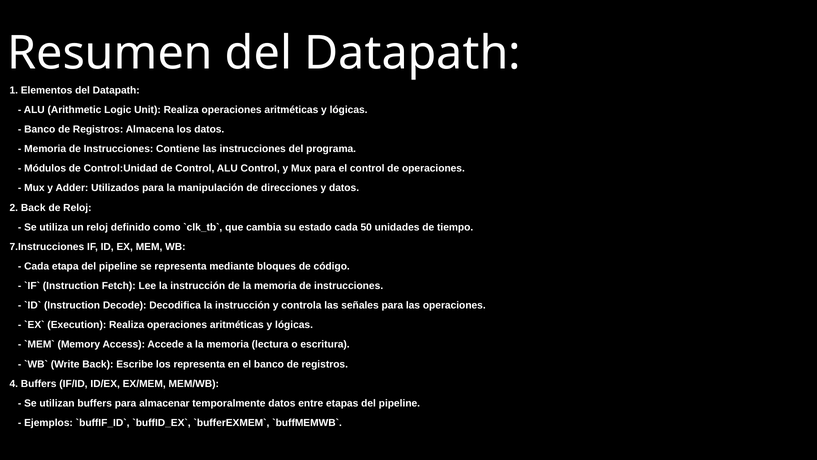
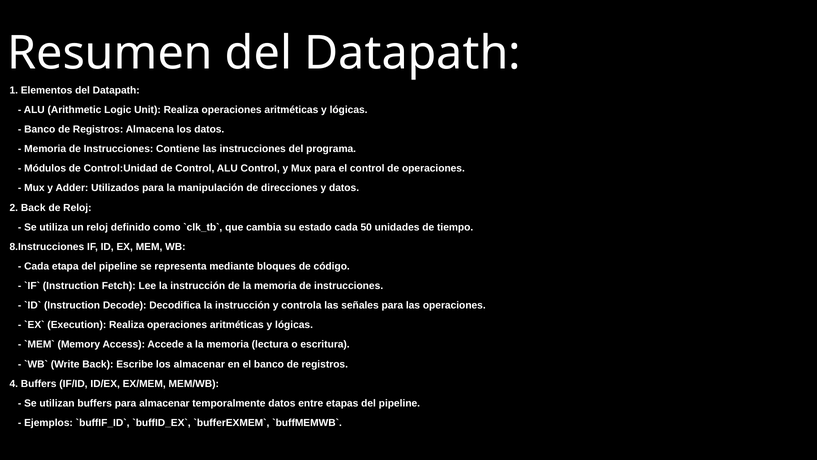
7.Instrucciones: 7.Instrucciones -> 8.Instrucciones (47, 247)
los representa: representa -> almacenar (199, 364)
